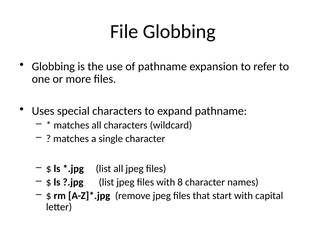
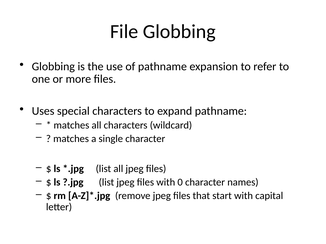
8: 8 -> 0 (180, 183)
